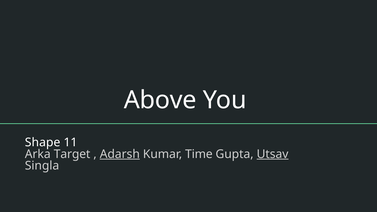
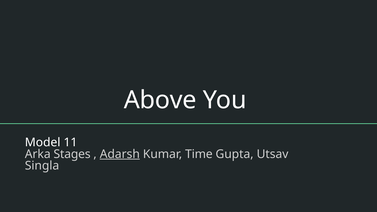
Shape: Shape -> Model (43, 143)
Target: Target -> Stages (72, 154)
Utsav underline: present -> none (273, 154)
